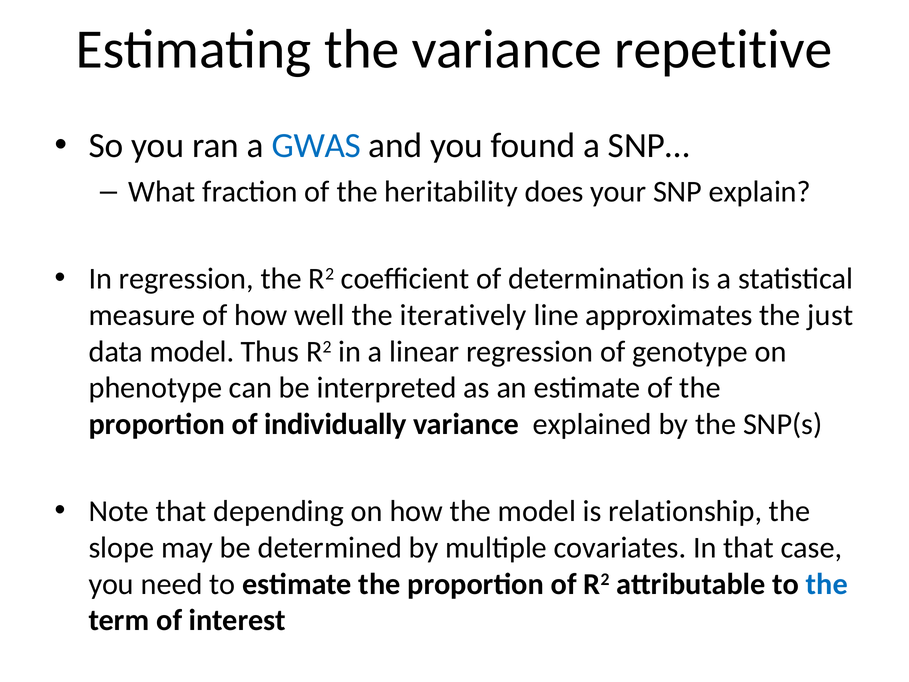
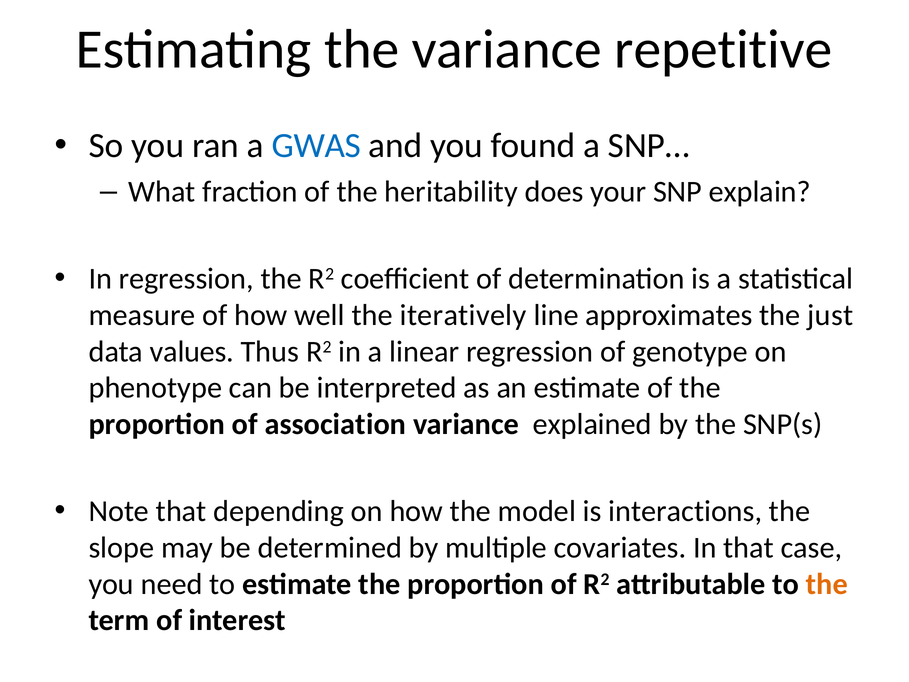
data model: model -> values (192, 351)
individually: individually -> association (335, 424)
relationship: relationship -> interactions (685, 511)
the colour: blue -> orange (827, 584)
